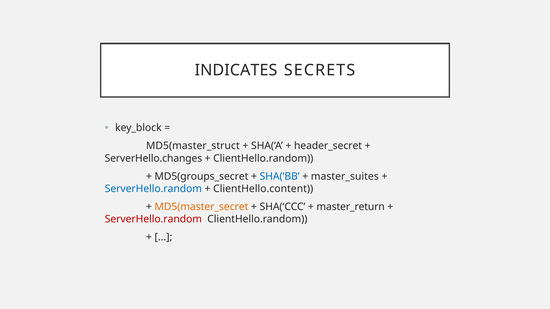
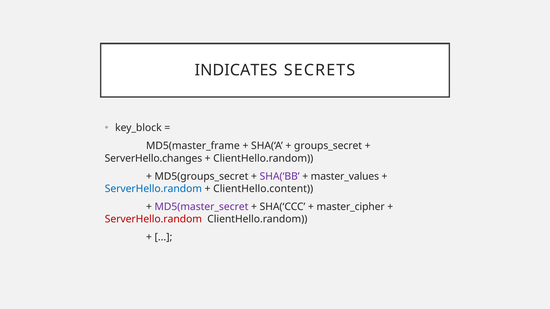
MD5(master_struct: MD5(master_struct -> MD5(master_frame (193, 146)
header_secret: header_secret -> groups_secret (328, 146)
SHA(‘BB colour: blue -> purple (280, 177)
master_suites: master_suites -> master_values (345, 177)
MD5(master_secret colour: orange -> purple (201, 207)
master_return: master_return -> master_cipher (351, 207)
